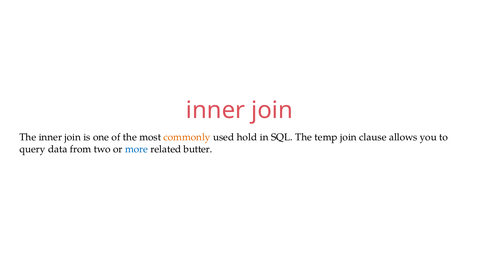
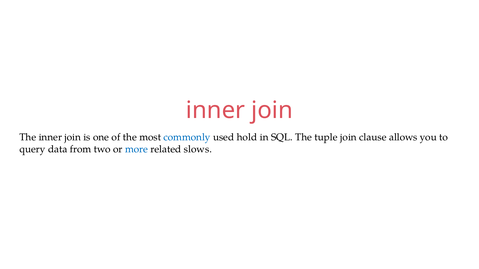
commonly colour: orange -> blue (187, 137)
temp: temp -> tuple (326, 137)
butter: butter -> slows (198, 149)
